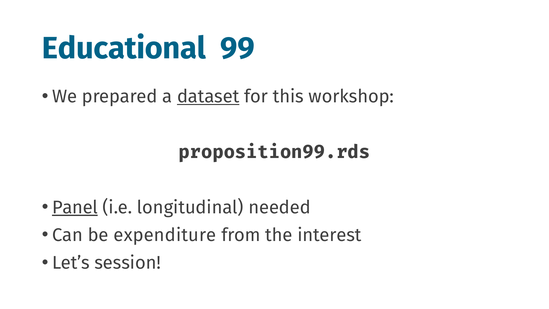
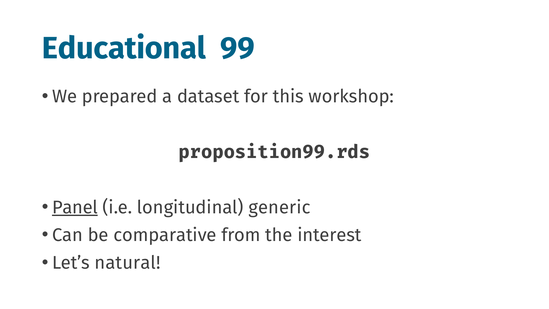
dataset underline: present -> none (208, 97)
needed: needed -> generic (279, 207)
expenditure: expenditure -> comparative (165, 235)
session: session -> natural (128, 263)
